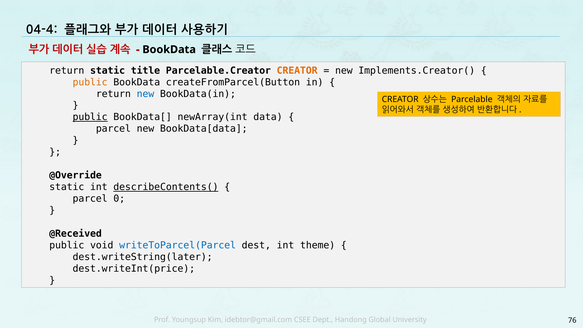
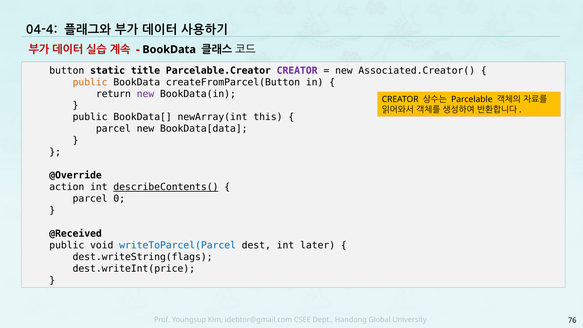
return: return -> button (67, 70)
CREATOR colour: orange -> purple (297, 70)
Implements.Creator(: Implements.Creator( -> Associated.Creator( (417, 70)
new colour: blue -> purple (145, 94)
public underline: present -> none (90, 117)
data: data -> this (268, 117)
static: static -> action (67, 187)
theme: theme -> later (318, 245)
dest.writeString(later: dest.writeString(later -> dest.writeString(flags (143, 257)
